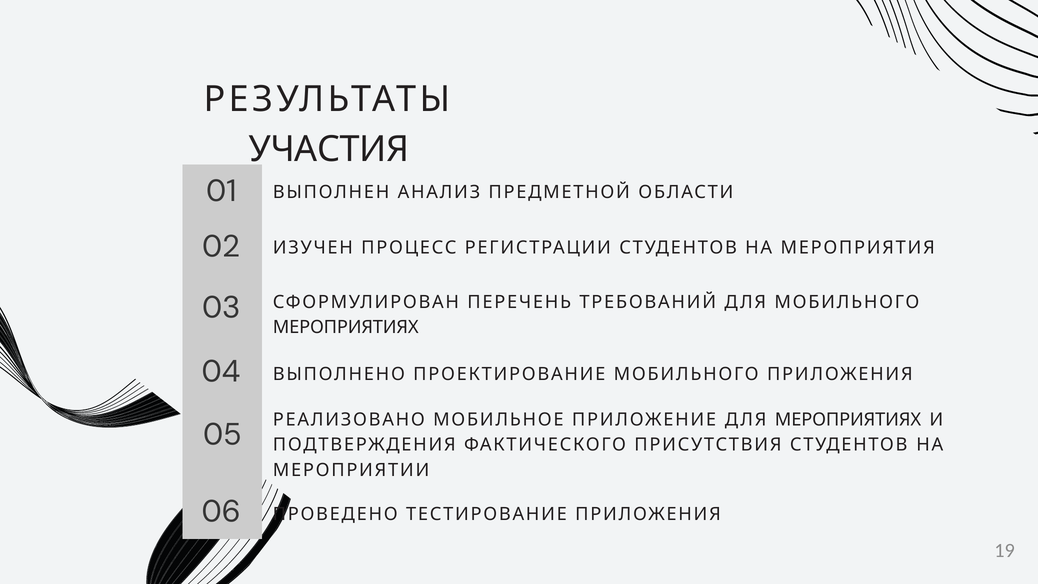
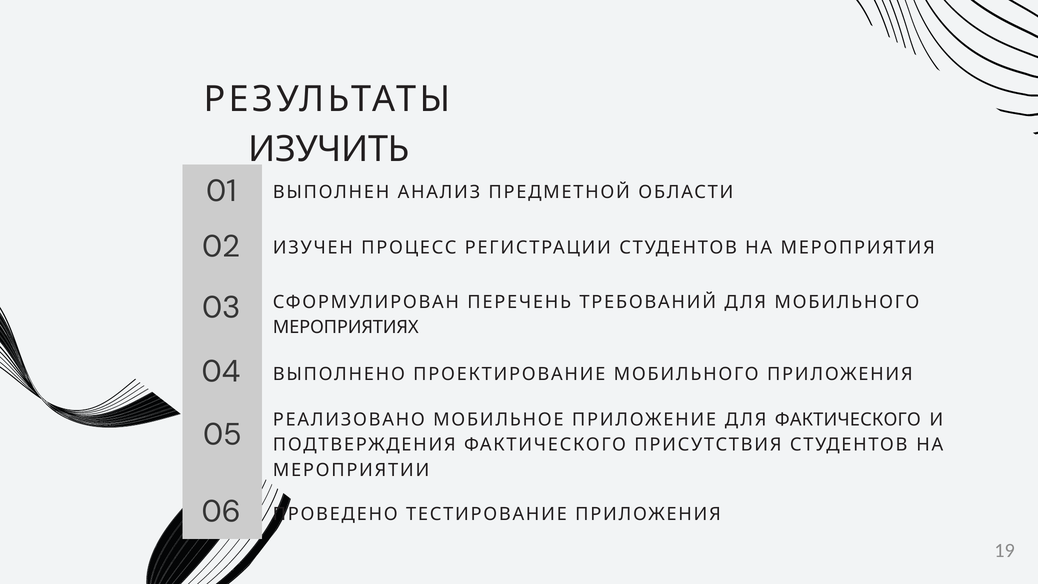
УЧАСТИЯ: УЧАСТИЯ -> ИЗУЧИТЬ (329, 149)
ДЛЯ МЕРОПРИЯТИЯХ: МЕРОПРИЯТИЯХ -> ФАКТИЧЕСКОГО (848, 420)
